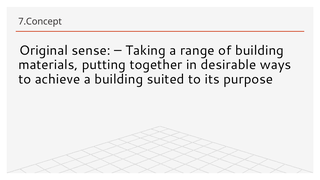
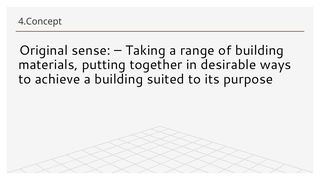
7.Concept: 7.Concept -> 4.Concept (40, 22)
